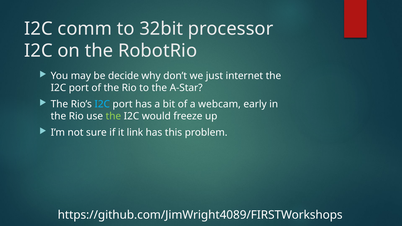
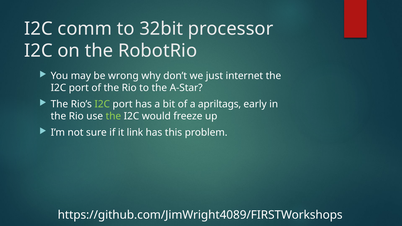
decide: decide -> wrong (123, 76)
I2C colour: light blue -> light green (102, 104)
webcam: webcam -> apriltags (220, 104)
